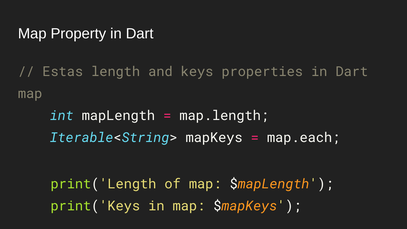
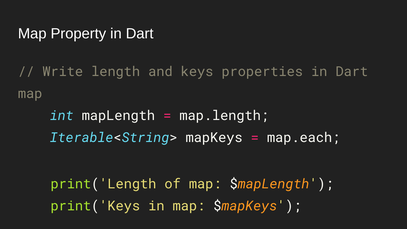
Estas: Estas -> Write (63, 72)
